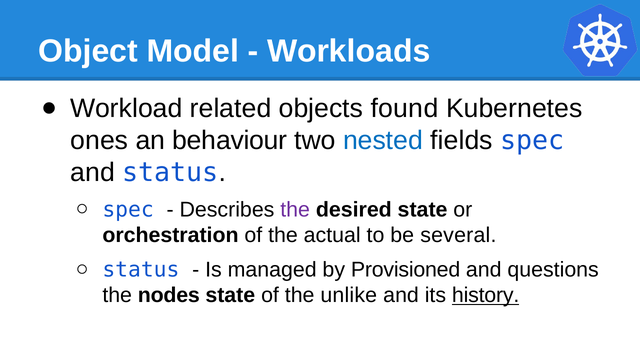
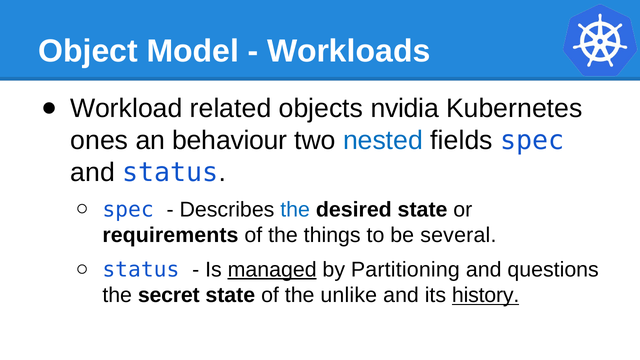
found: found -> nvidia (405, 108)
the colour: purple -> blue (295, 210)
orchestration: orchestration -> requirements (170, 235)
actual: actual -> things (332, 235)
managed underline: none -> present (272, 270)
Provisioned: Provisioned -> Partitioning (405, 270)
nodes: nodes -> secret (169, 295)
